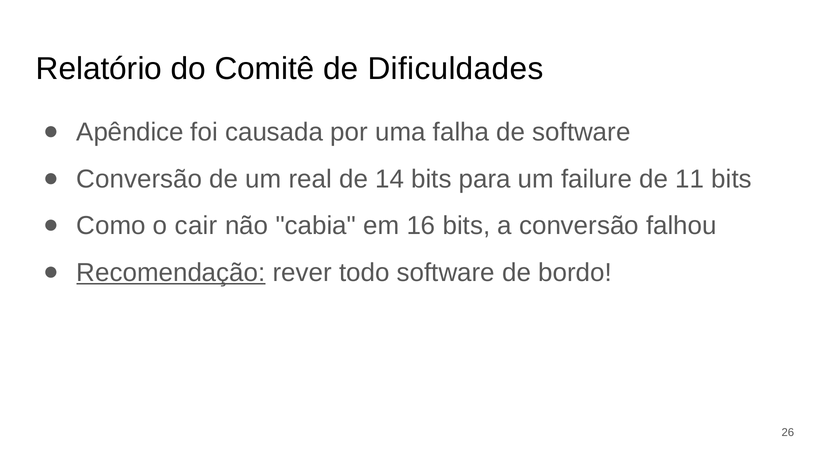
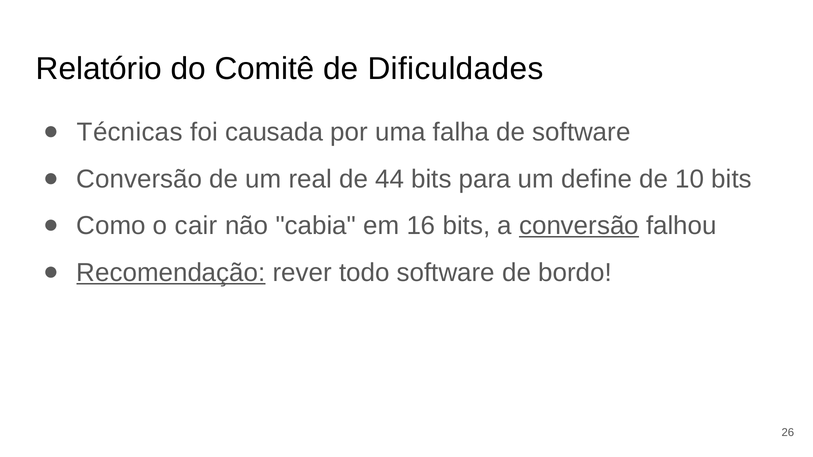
Apêndice: Apêndice -> Técnicas (130, 132)
14: 14 -> 44 (390, 179)
failure: failure -> define (597, 179)
11: 11 -> 10 (690, 179)
conversão underline: none -> present (579, 226)
